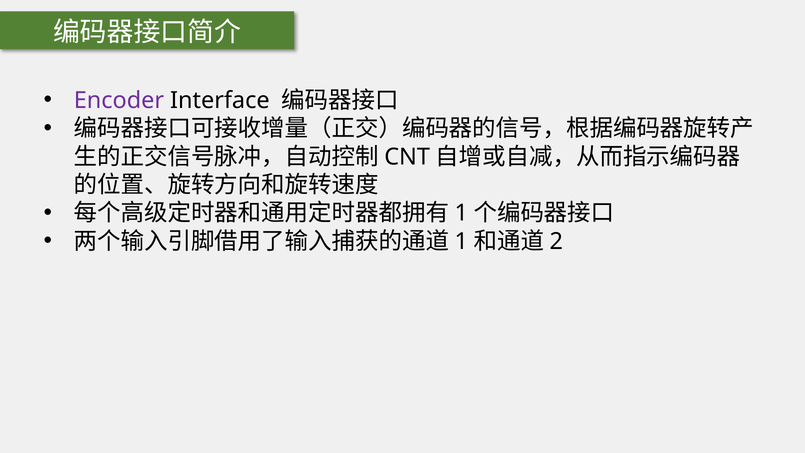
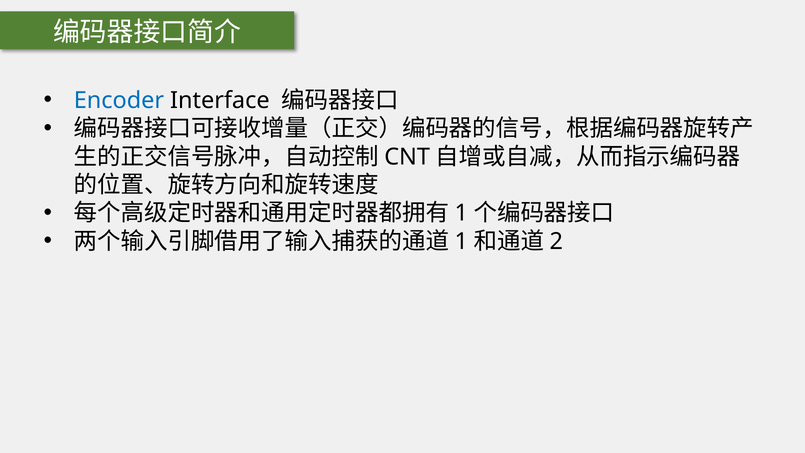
Encoder colour: purple -> blue (119, 100)
